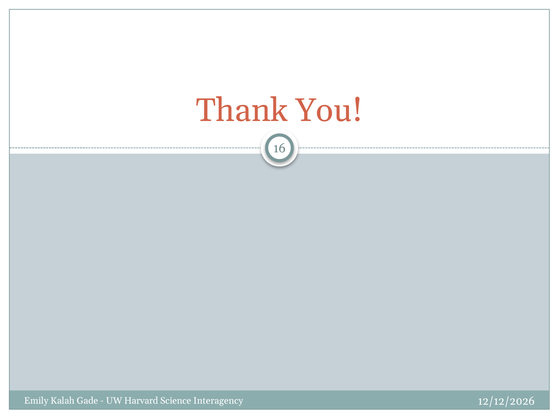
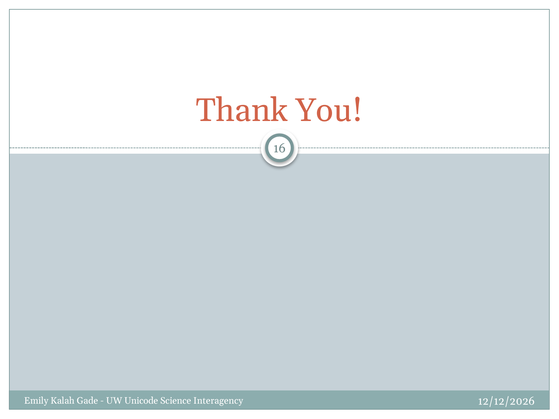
Harvard: Harvard -> Unicode (141, 401)
